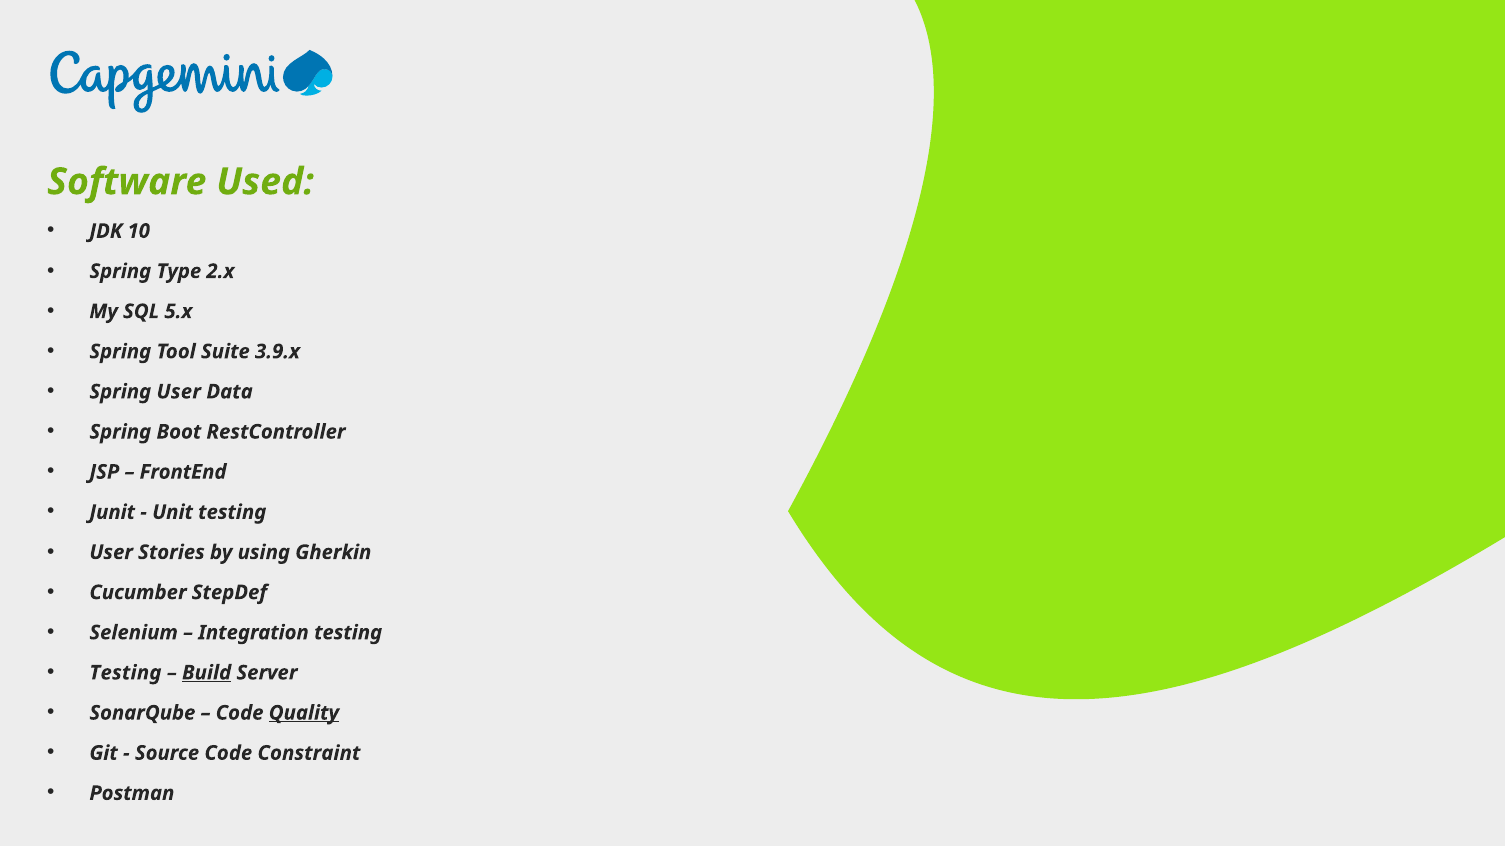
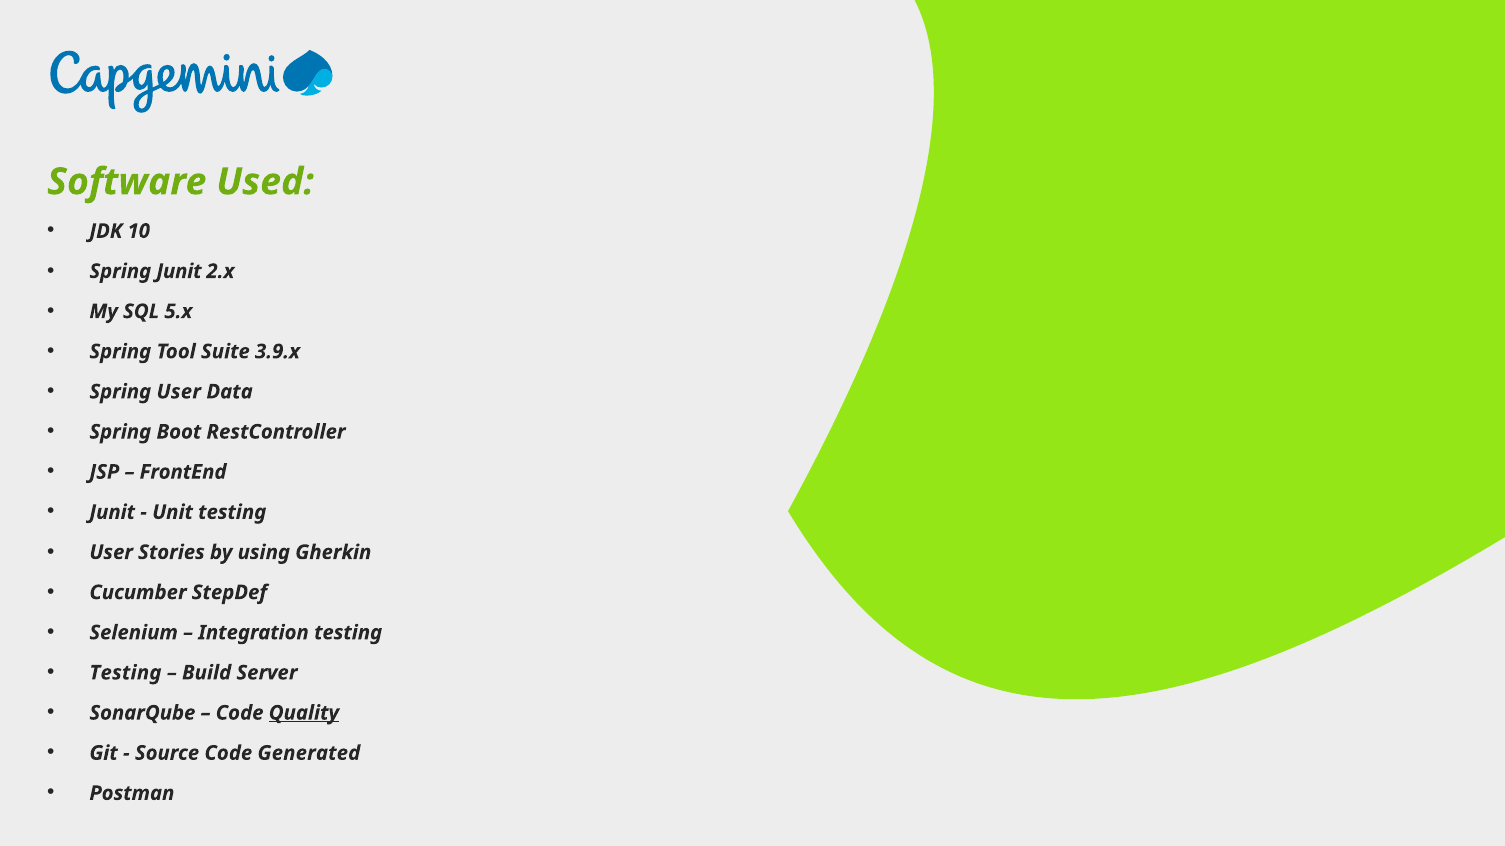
Spring Type: Type -> Junit (179, 271)
Build underline: present -> none (207, 673)
Constraint: Constraint -> Generated (309, 754)
